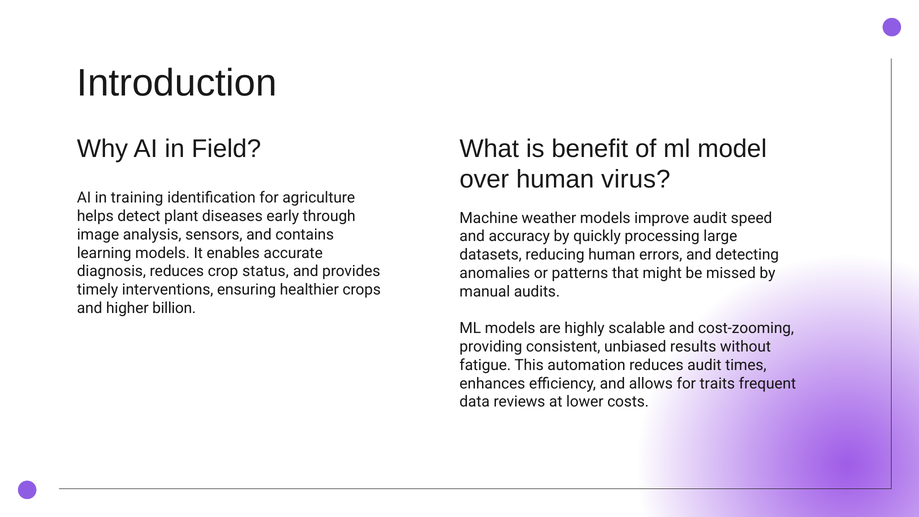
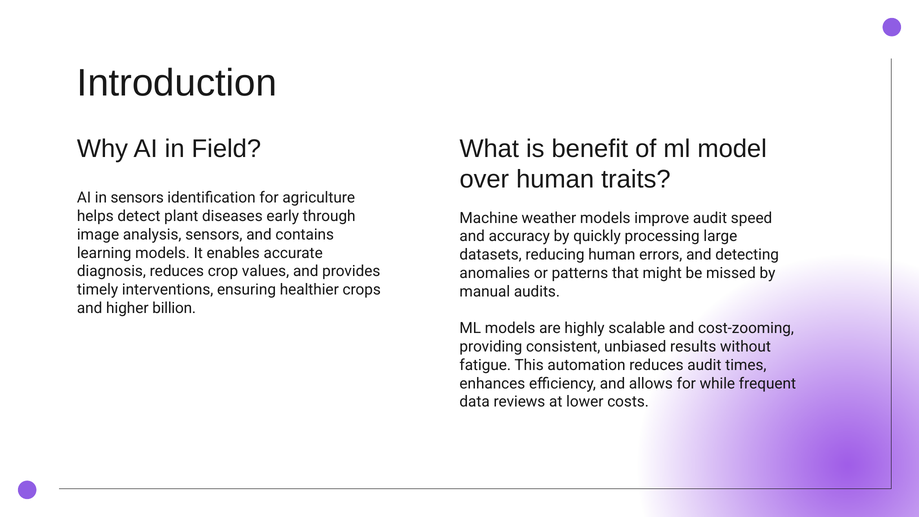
virus: virus -> traits (636, 179)
in training: training -> sensors (137, 198)
status: status -> values (266, 271)
traits: traits -> while (717, 383)
